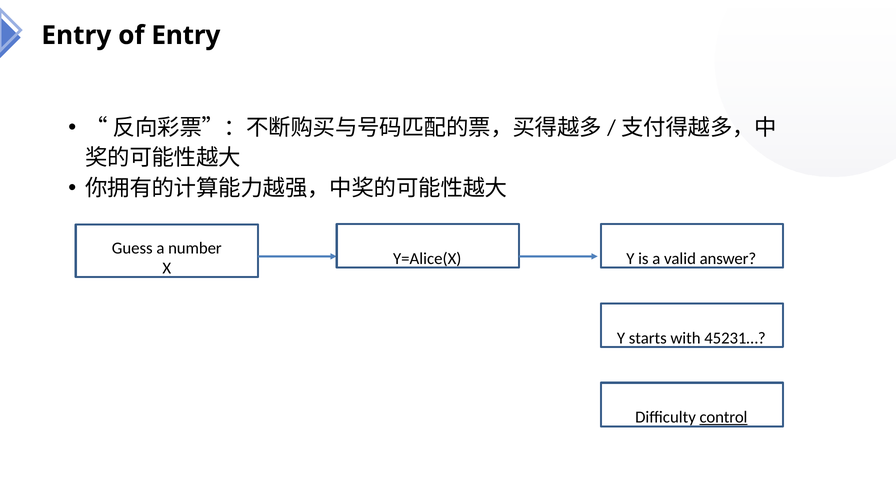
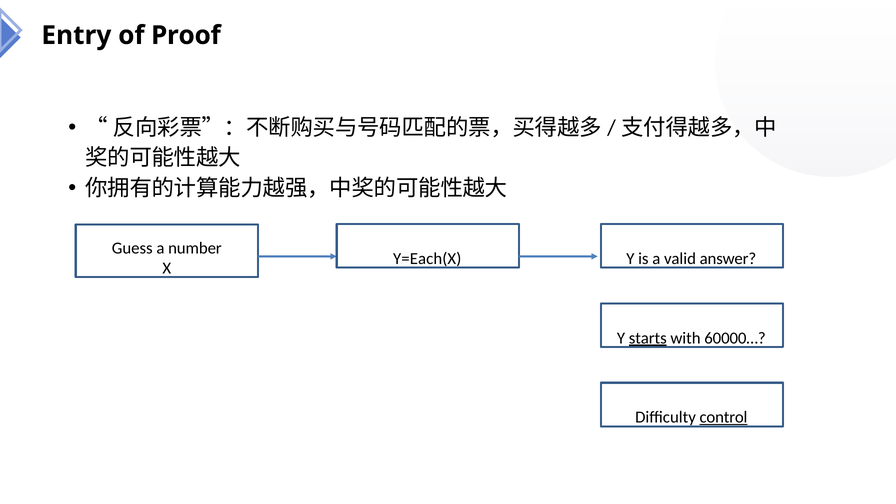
of Entry: Entry -> Proof (186, 35)
Y=Alice(X: Y=Alice(X -> Y=Each(X (427, 259)
starts underline: none -> present (648, 338)
45231…: 45231… -> 60000… (735, 338)
